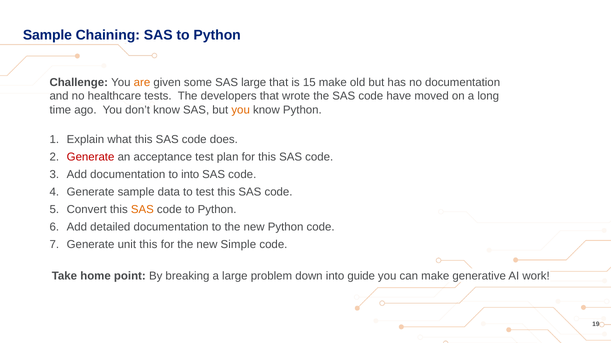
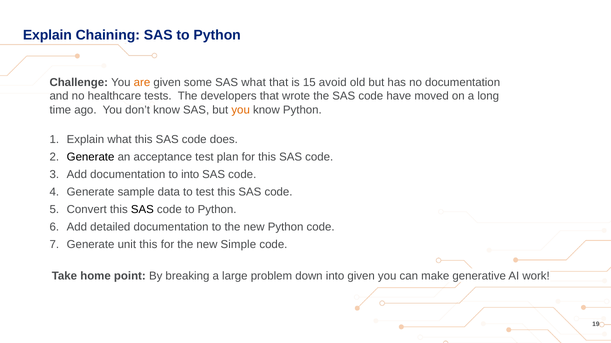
Sample: Sample -> Explain (47, 35)
SAS large: large -> what (254, 82)
15 make: make -> avoid (333, 82)
Generate colour: red -> black (91, 157)
SAS colour: orange -> black (142, 210)
into guide: guide -> given (361, 277)
